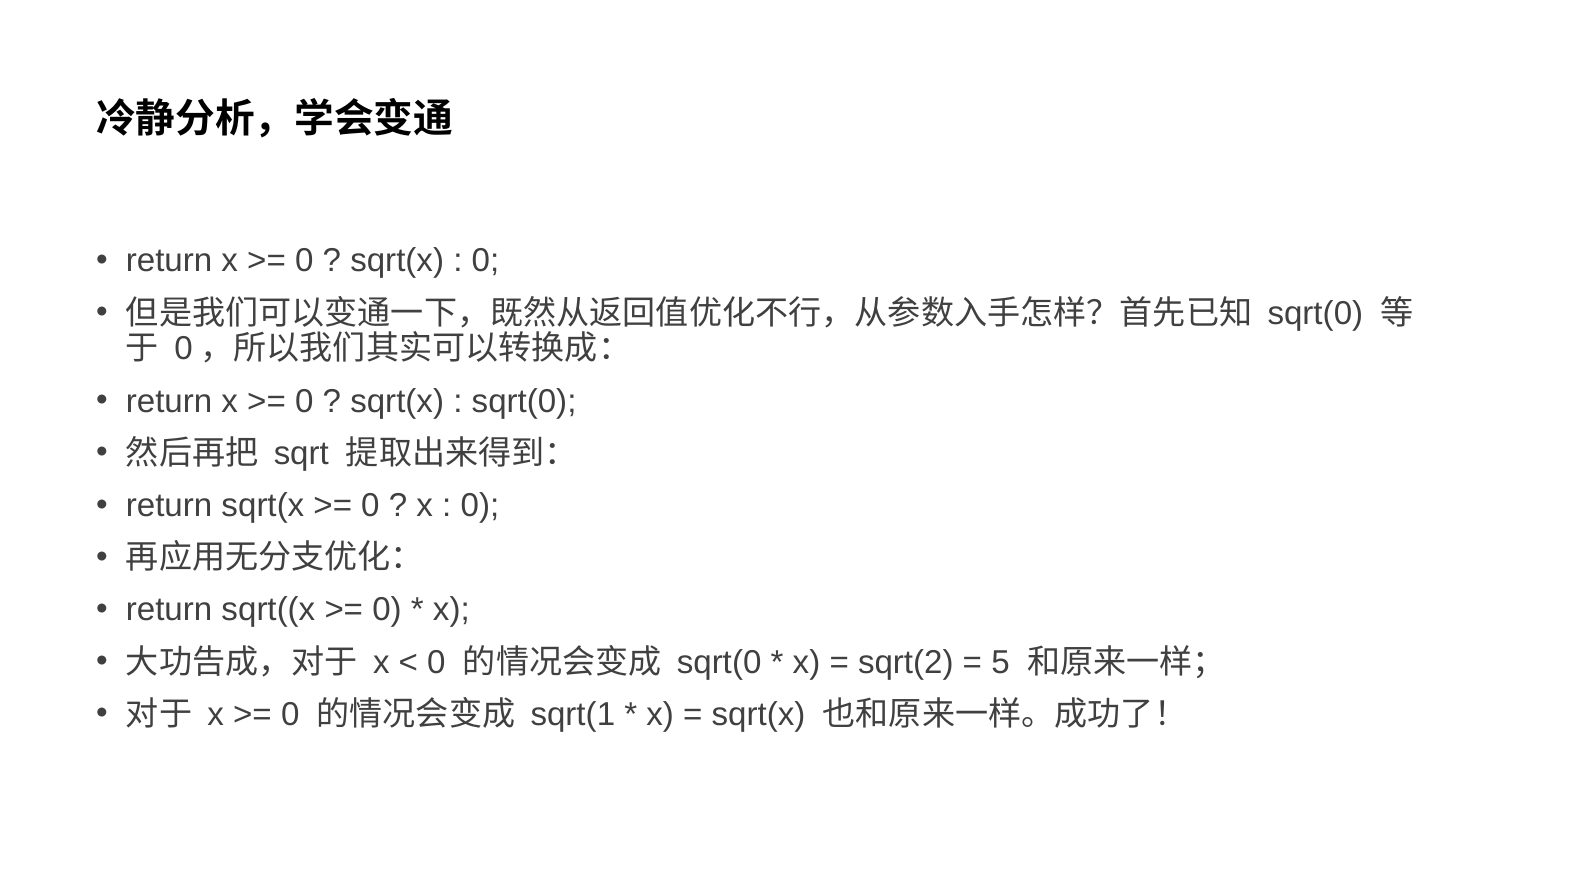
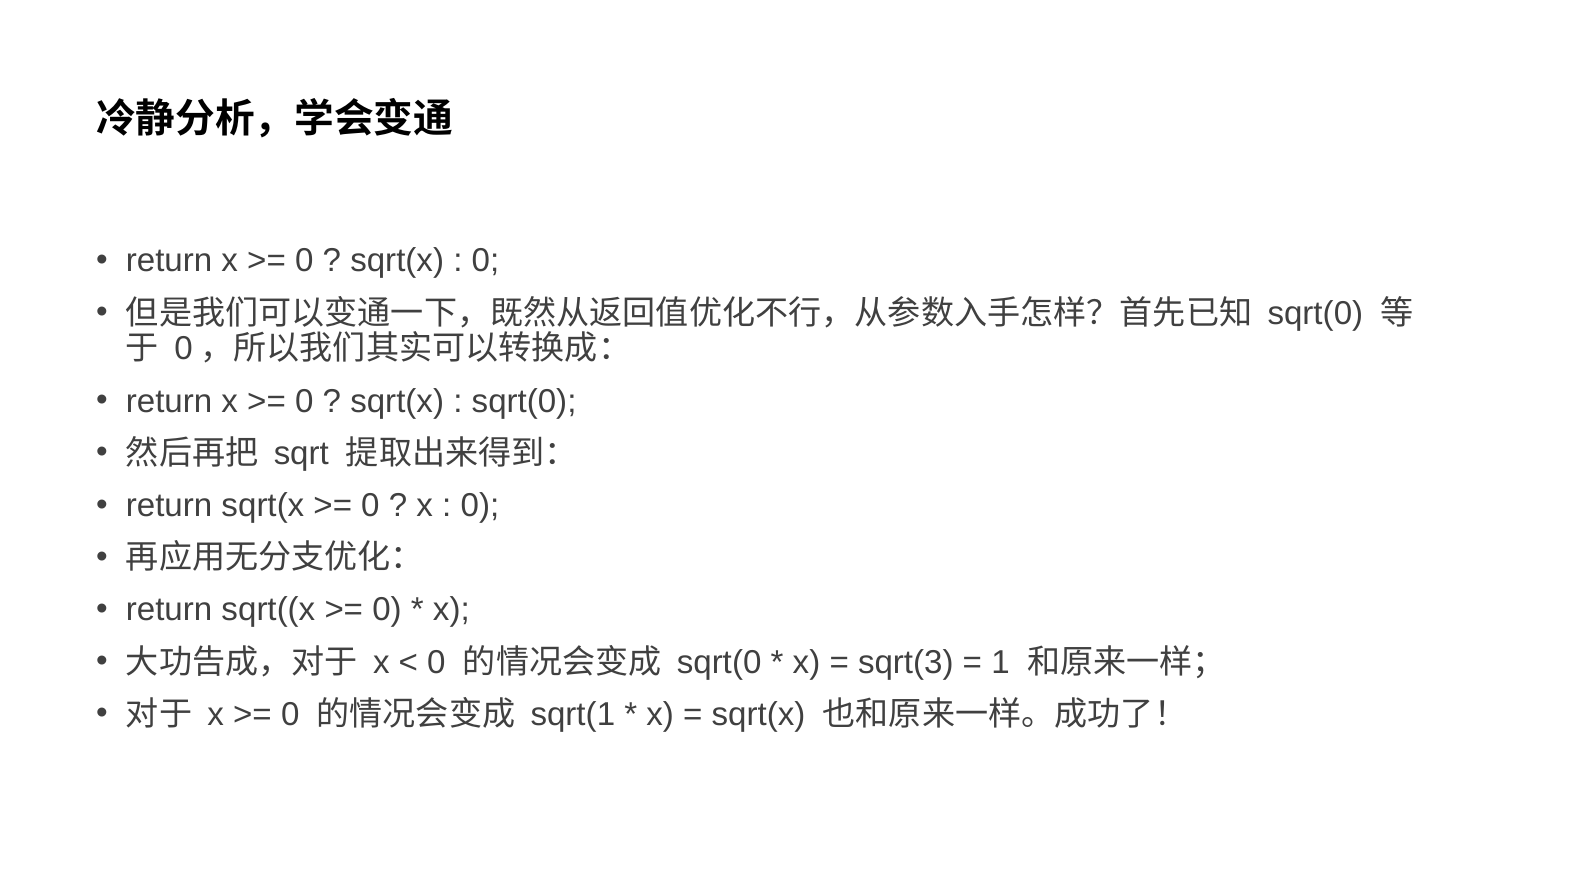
sqrt(2: sqrt(2 -> sqrt(3 (906, 663)
5: 5 -> 1 (1000, 663)
